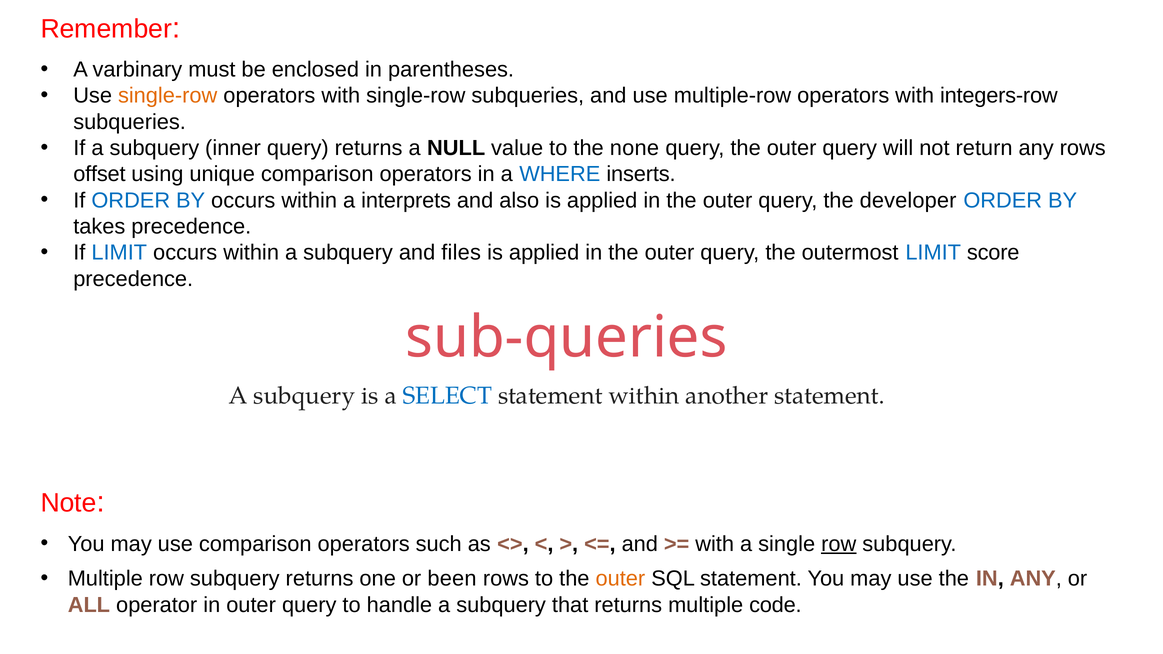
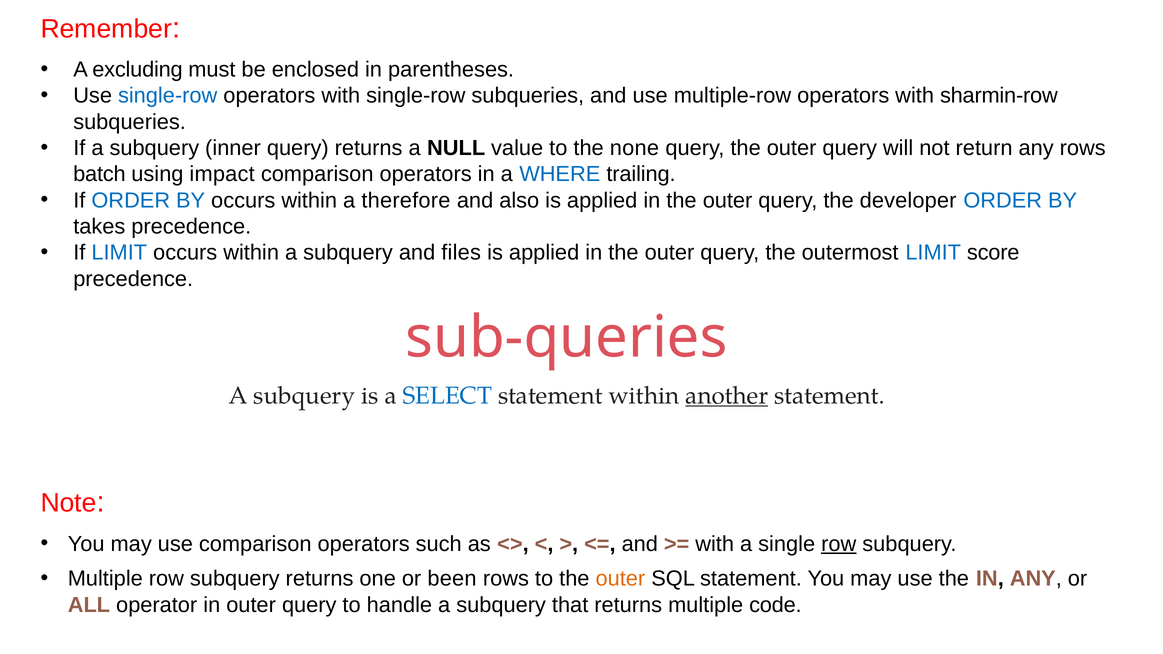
varbinary: varbinary -> excluding (138, 70)
single-row colour: orange -> blue (168, 96)
integers-row: integers-row -> sharmin-row (999, 96)
offset: offset -> batch (99, 174)
unique: unique -> impact (222, 174)
inserts: inserts -> trailing (641, 174)
interprets: interprets -> therefore (406, 200)
another underline: none -> present (727, 396)
